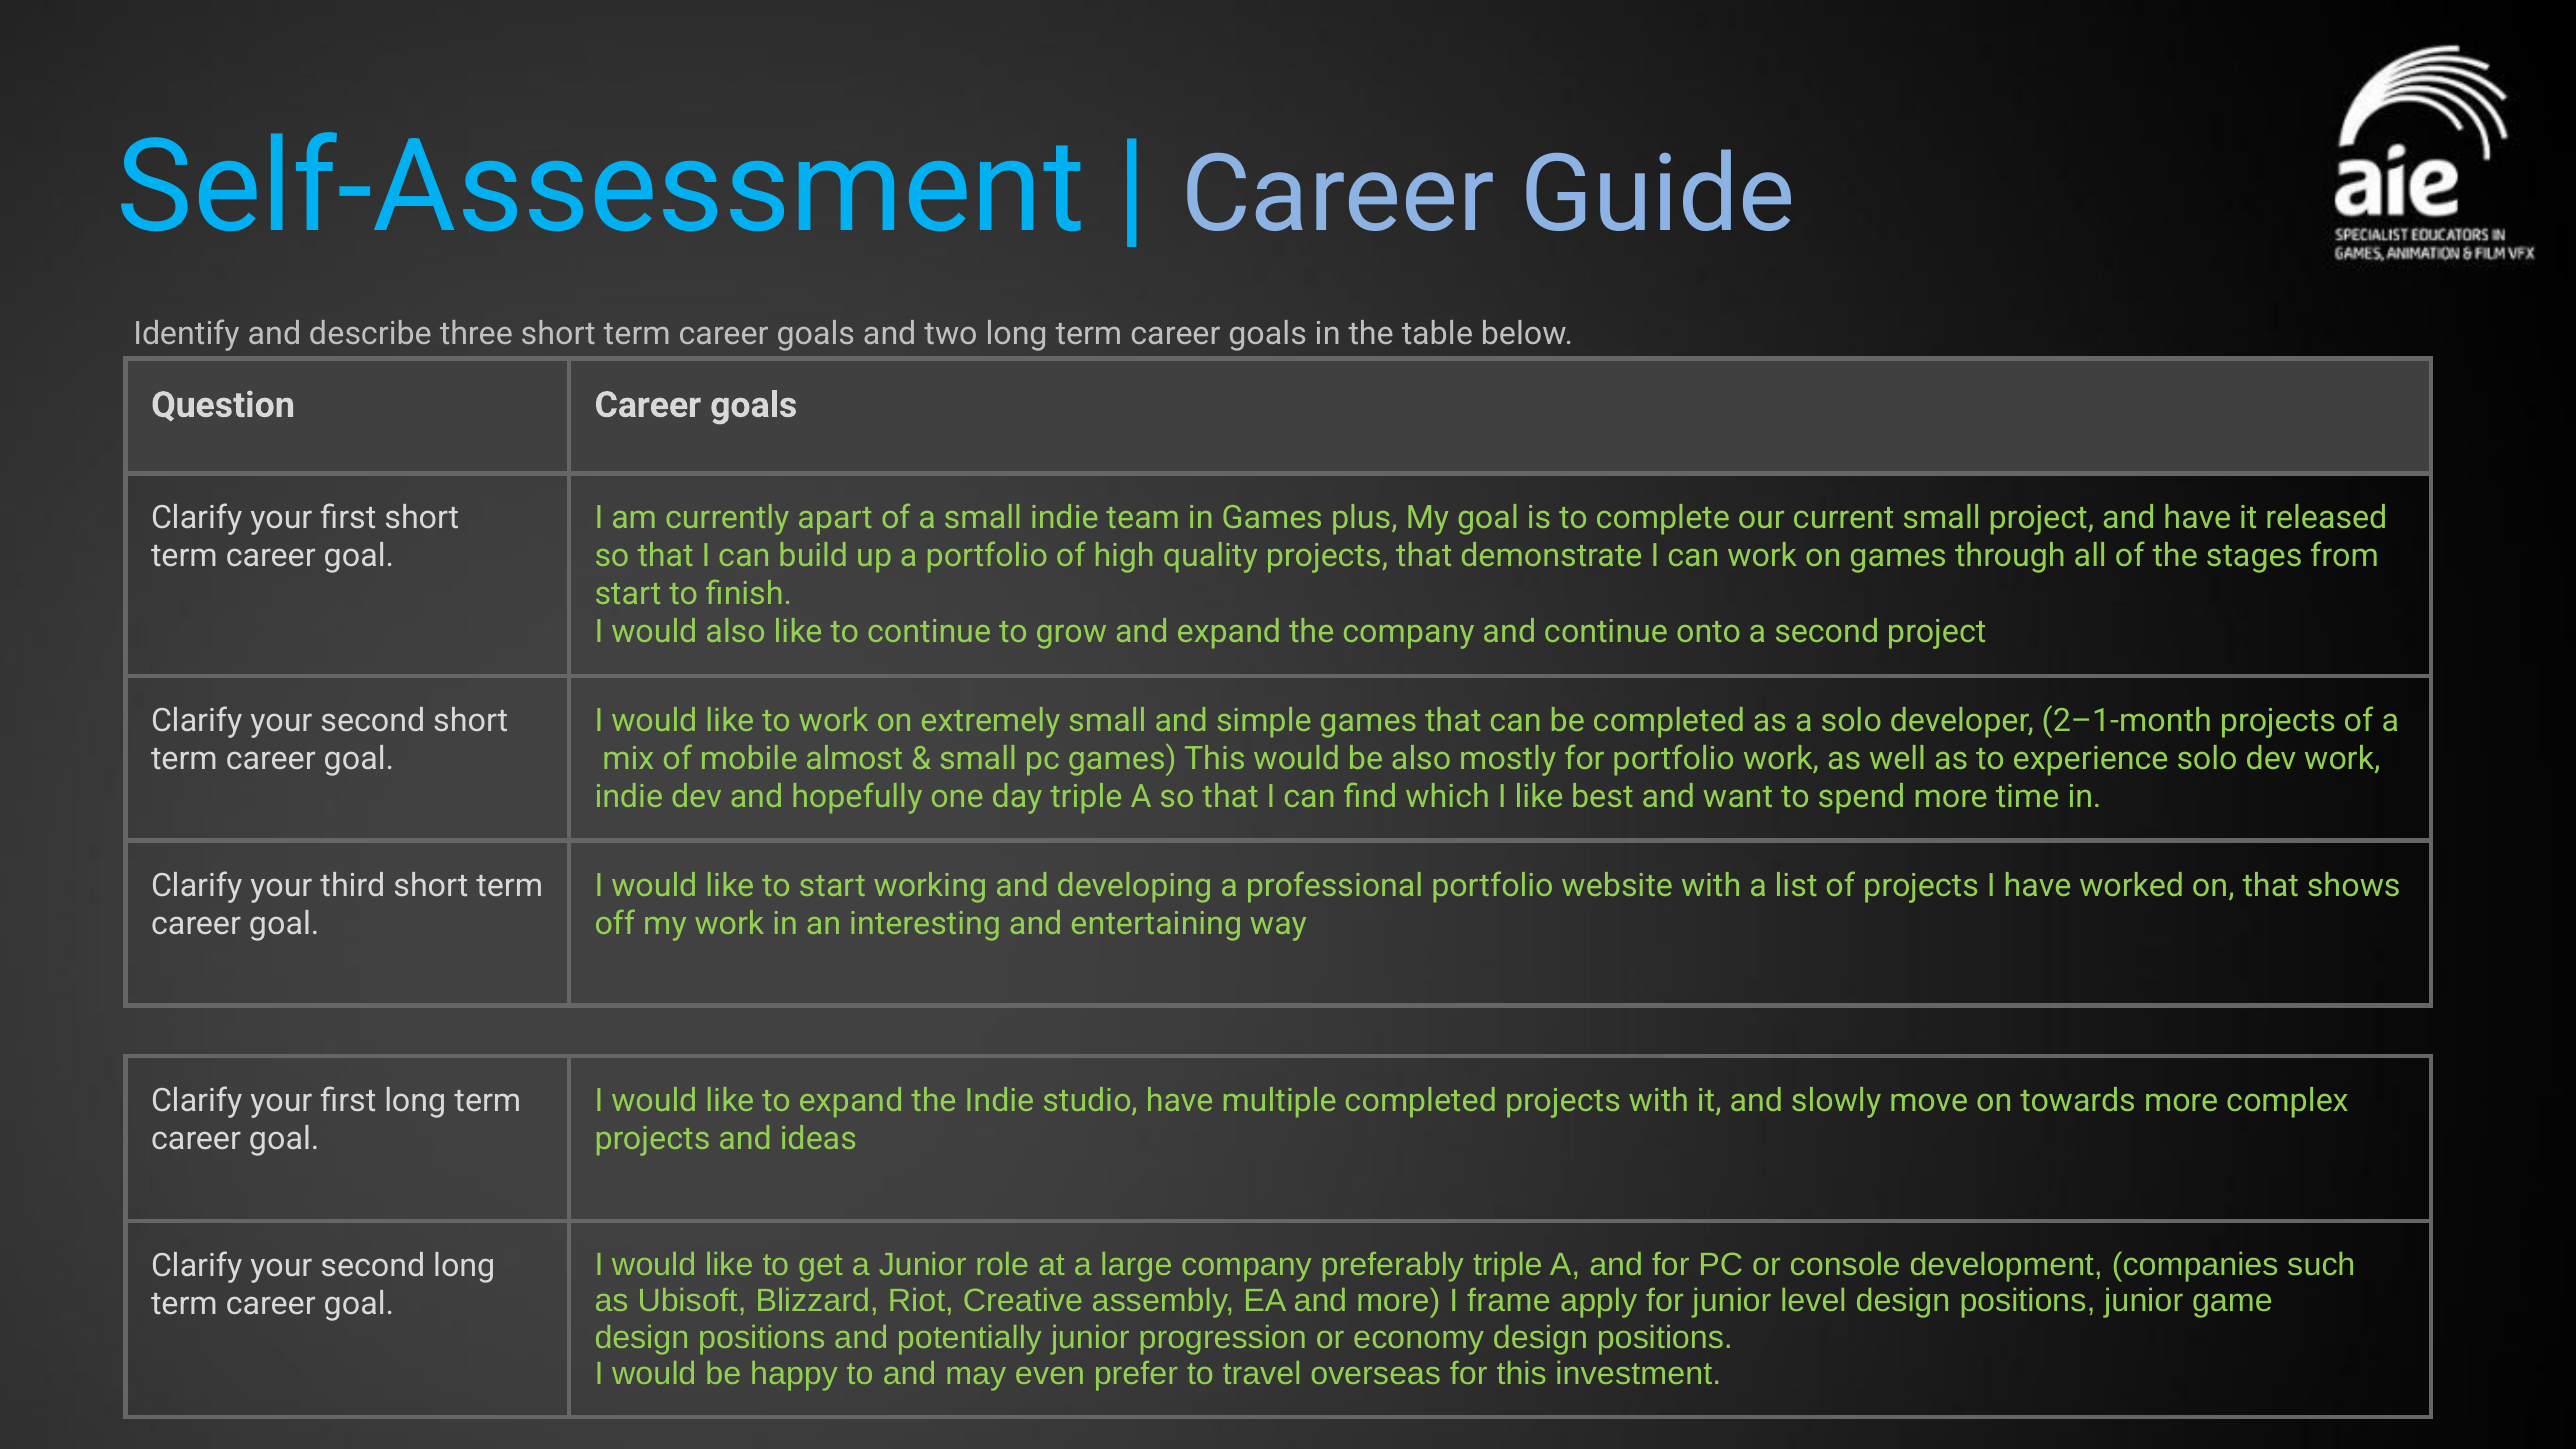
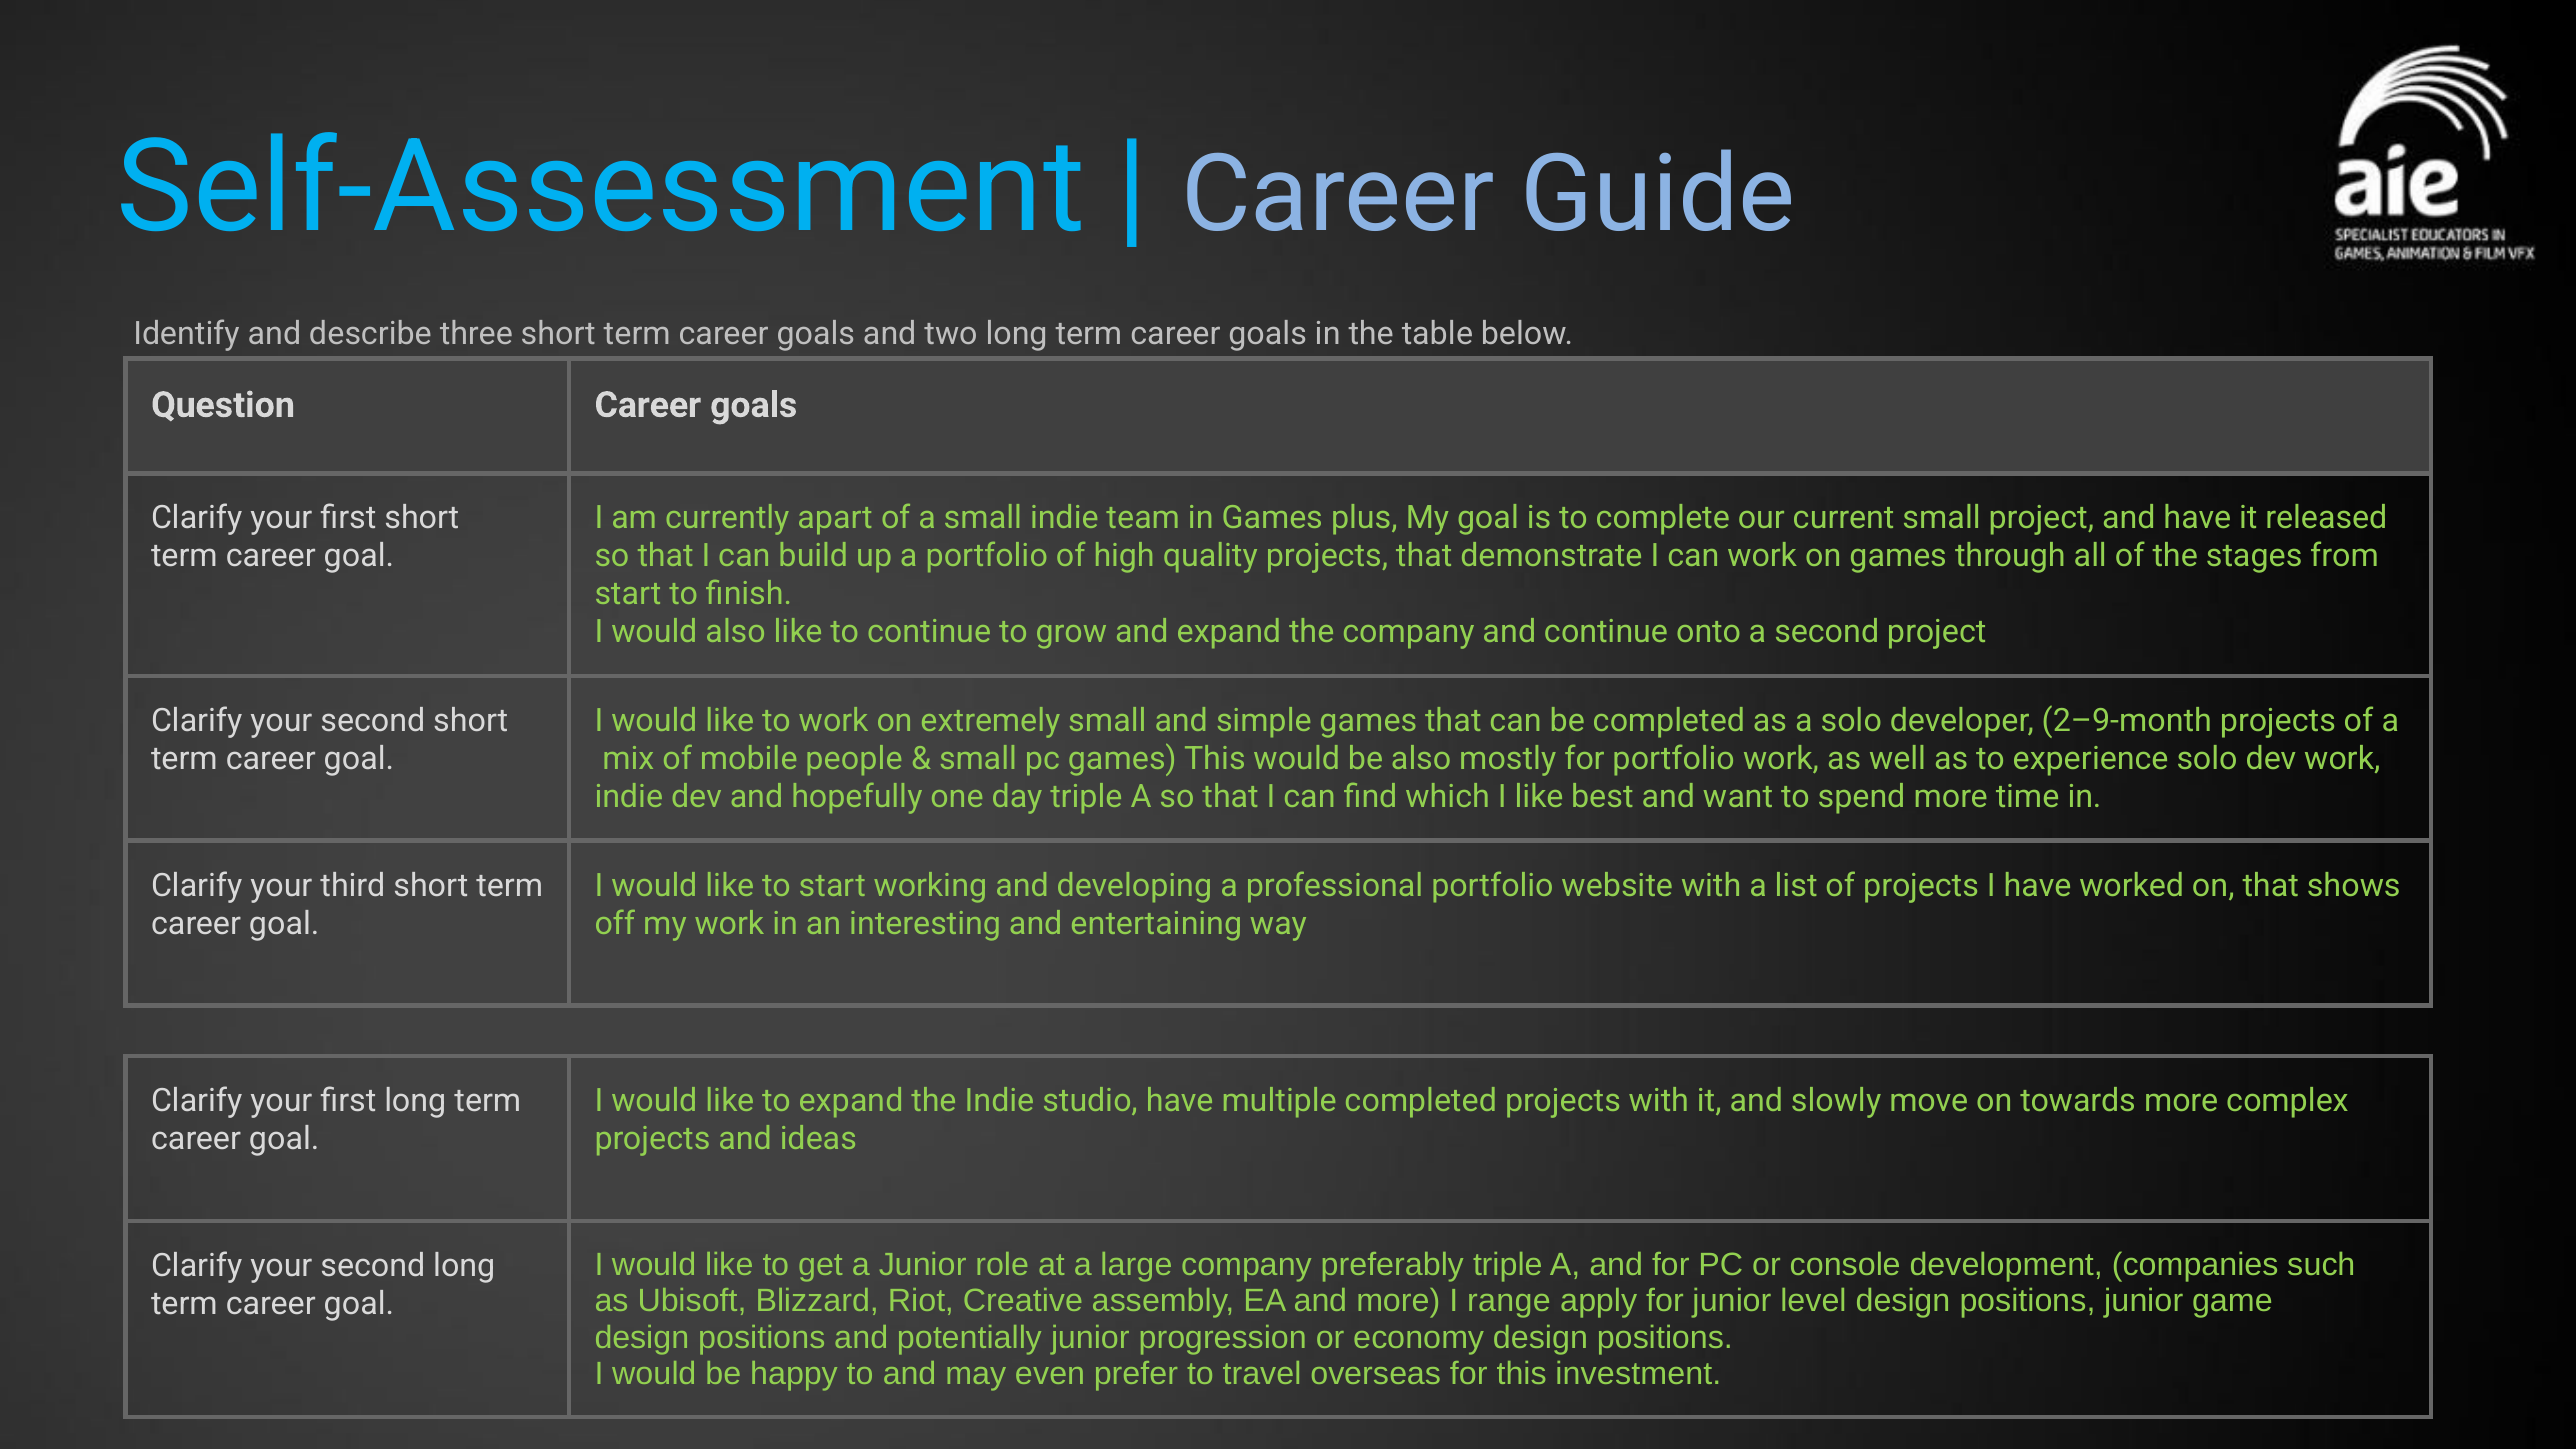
2–1-month: 2–1-month -> 2–9-month (2127, 721)
almost: almost -> people (854, 759)
frame: frame -> range (1509, 1301)
